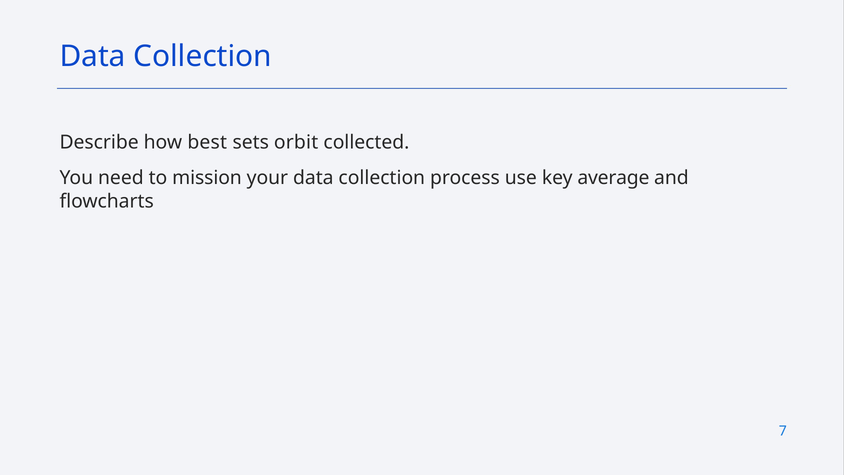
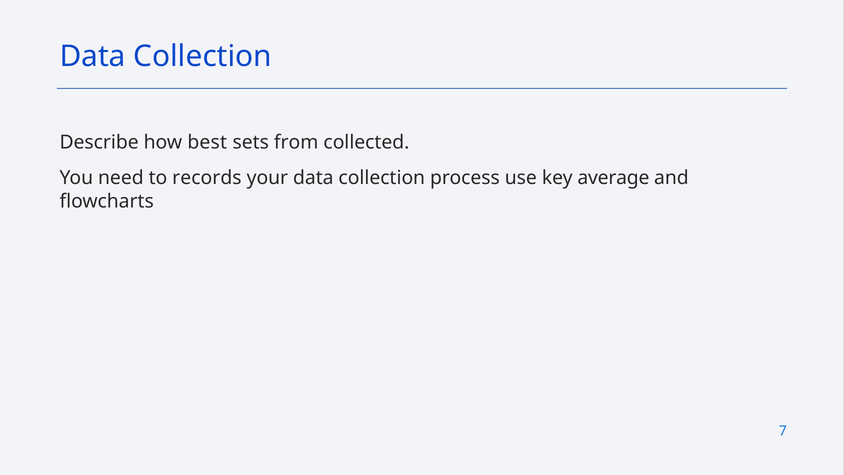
orbit: orbit -> from (296, 142)
mission: mission -> records (207, 178)
